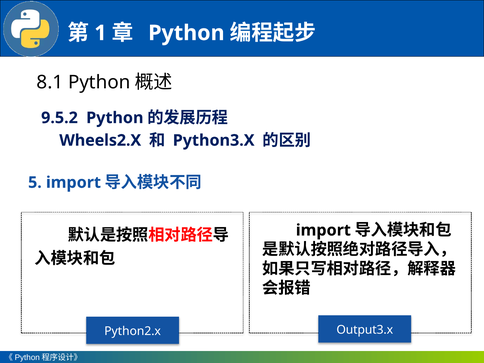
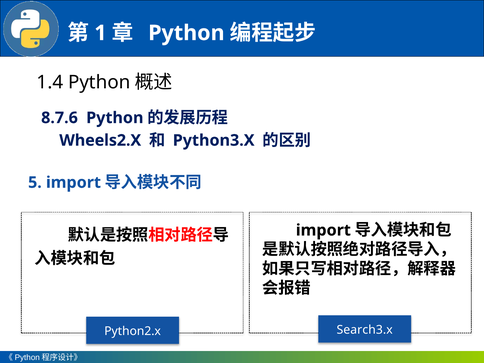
8.1: 8.1 -> 1.4 (50, 82)
9.5.2: 9.5.2 -> 8.7.6 (59, 118)
Output3.x: Output3.x -> Search3.x (365, 330)
